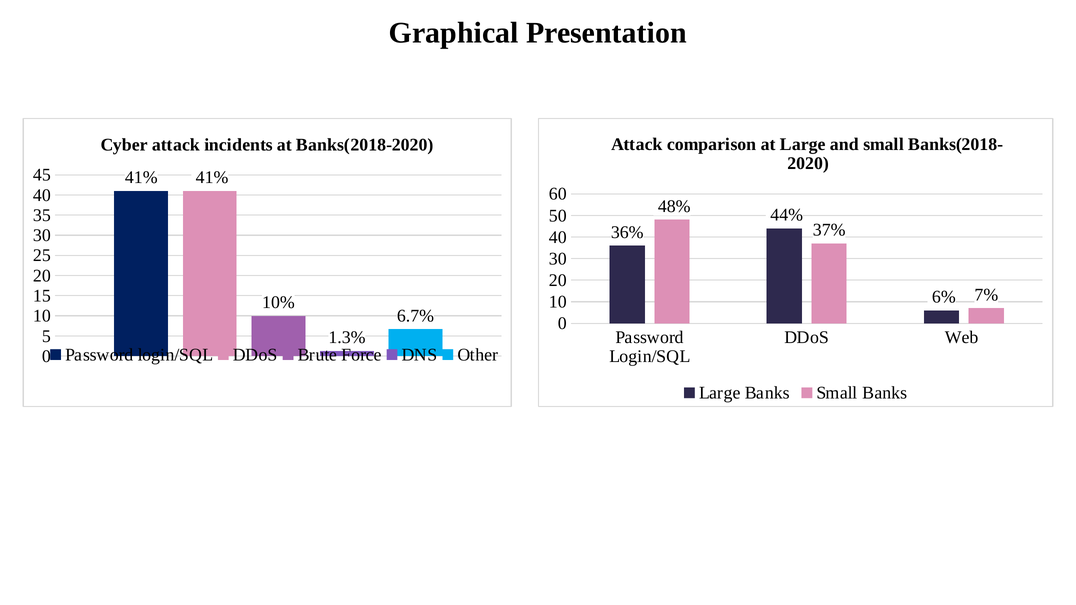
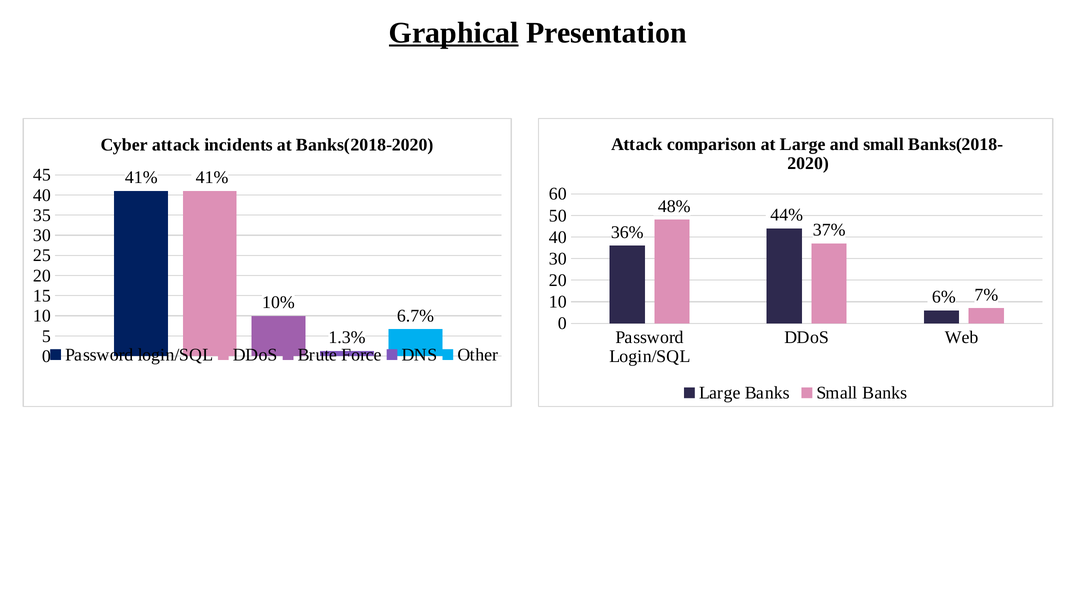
Graphical underline: none -> present (454, 33)
